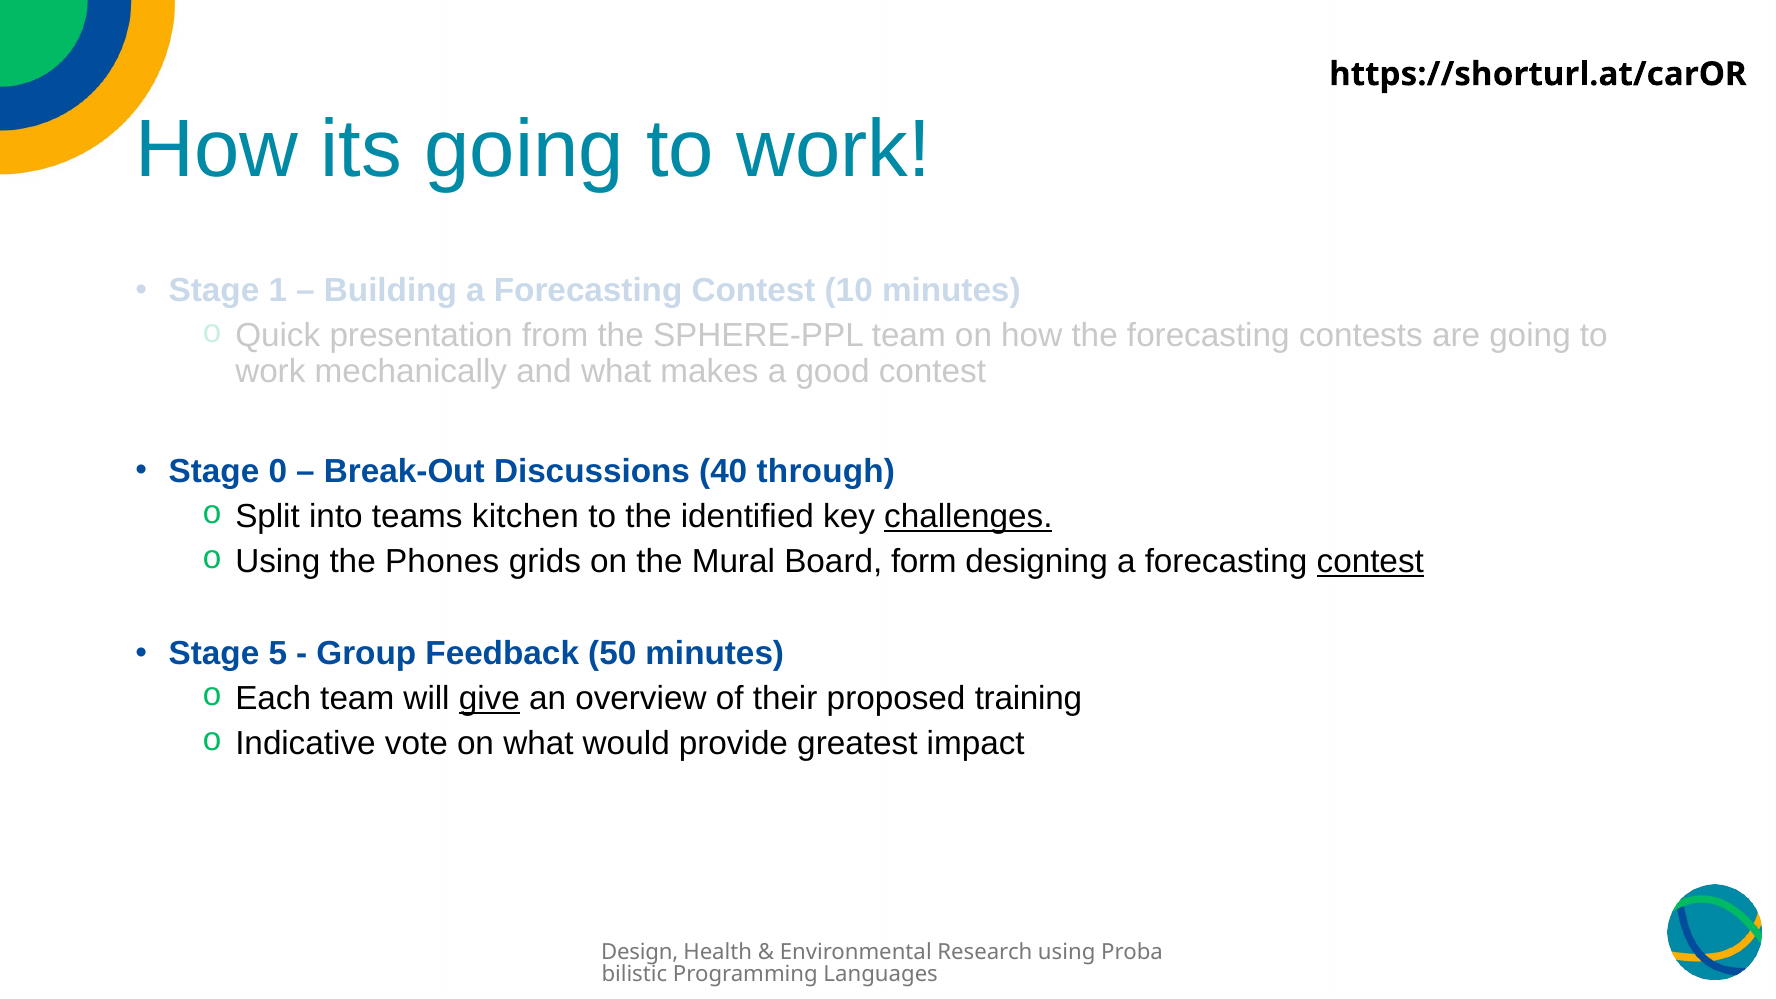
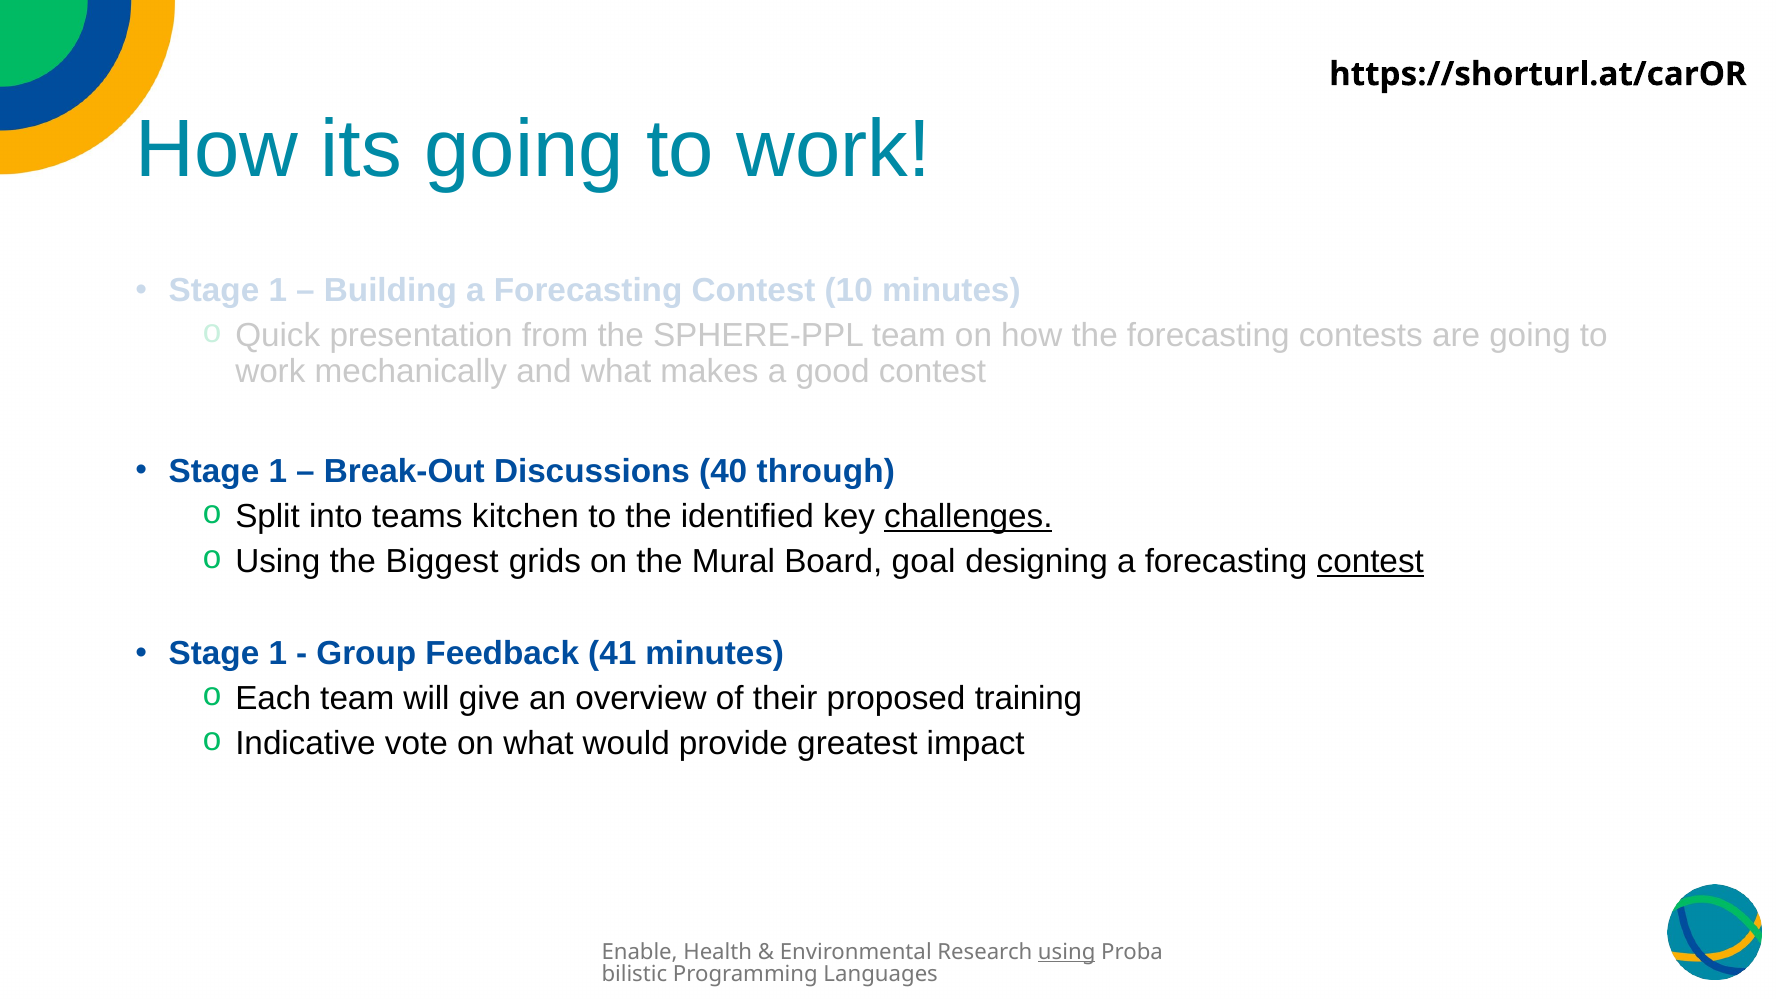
0: 0 -> 1 (278, 471)
Phones: Phones -> Biggest (442, 562)
form: form -> goal (924, 562)
5: 5 -> 1 (278, 653)
50: 50 -> 41 (612, 653)
give underline: present -> none (489, 698)
Design: Design -> Enable (640, 952)
using underline: none -> present (1067, 952)
